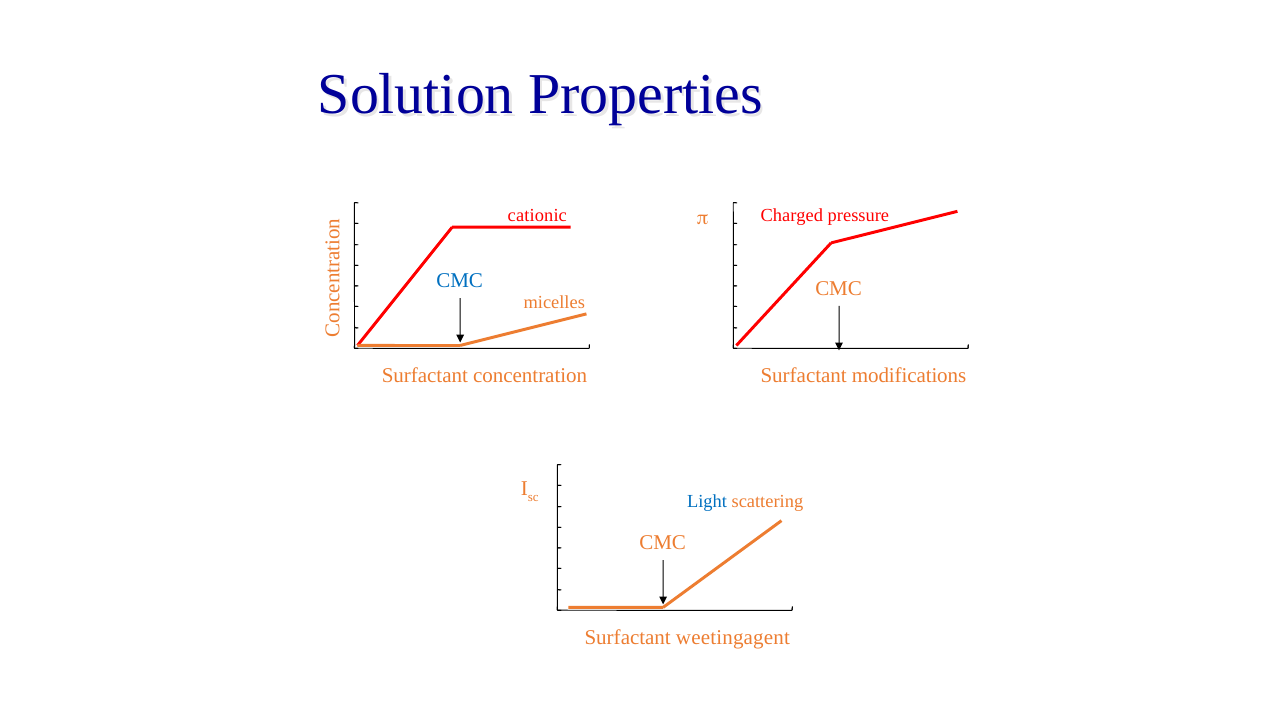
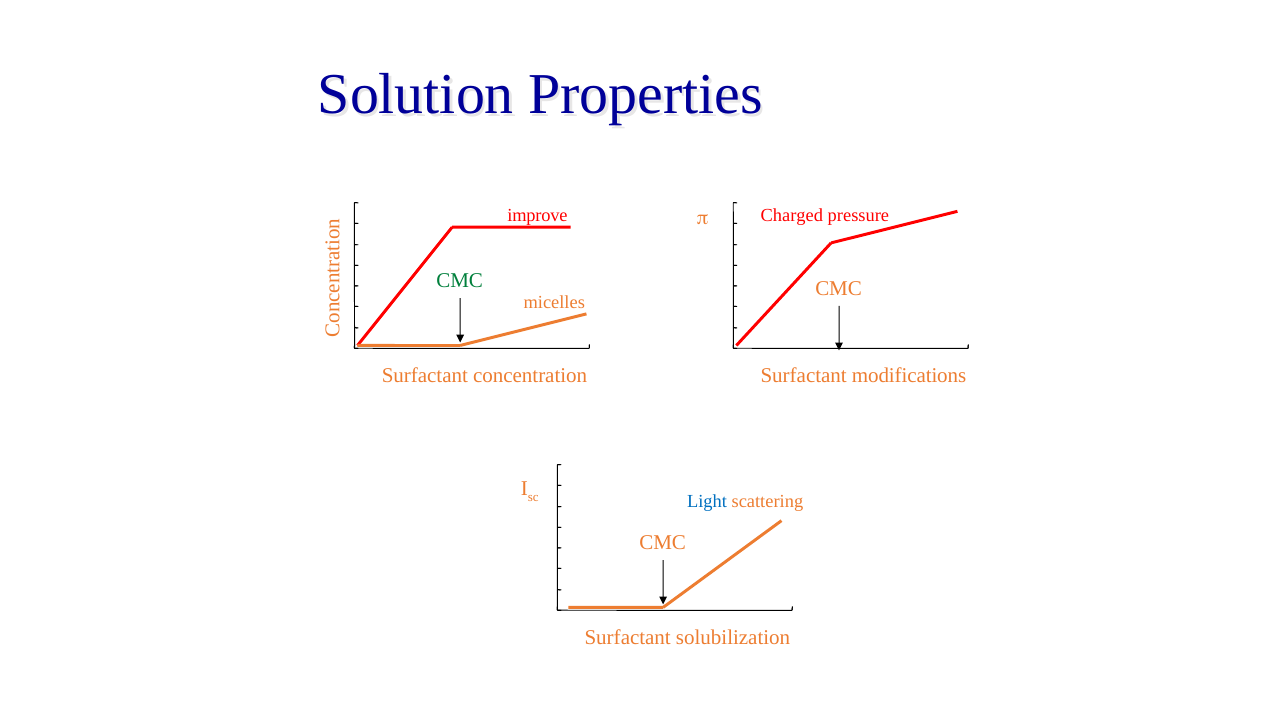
cationic: cationic -> improve (537, 216)
CMC colour: blue -> green (460, 281)
weetingagent: weetingagent -> solubilization (733, 638)
